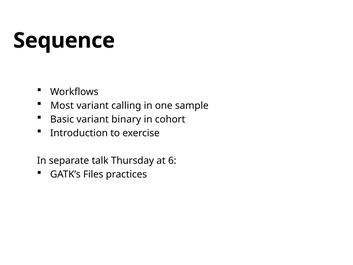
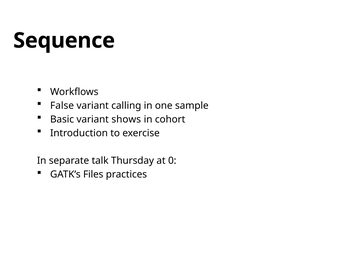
Most: Most -> False (62, 105)
binary: binary -> shows (126, 119)
6: 6 -> 0 (172, 160)
